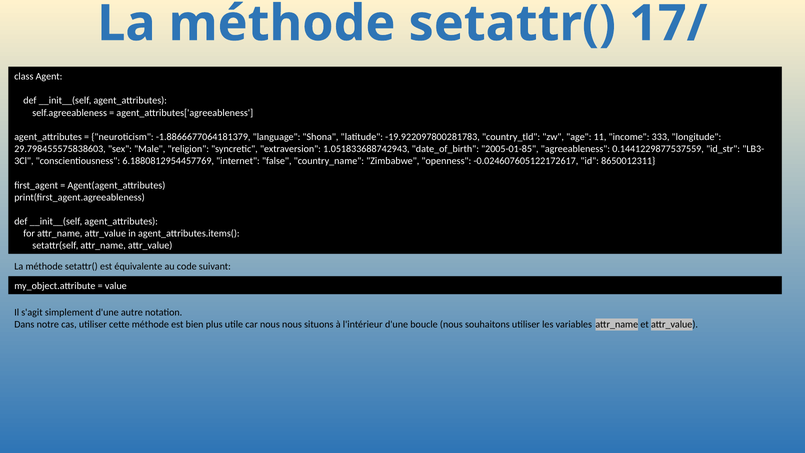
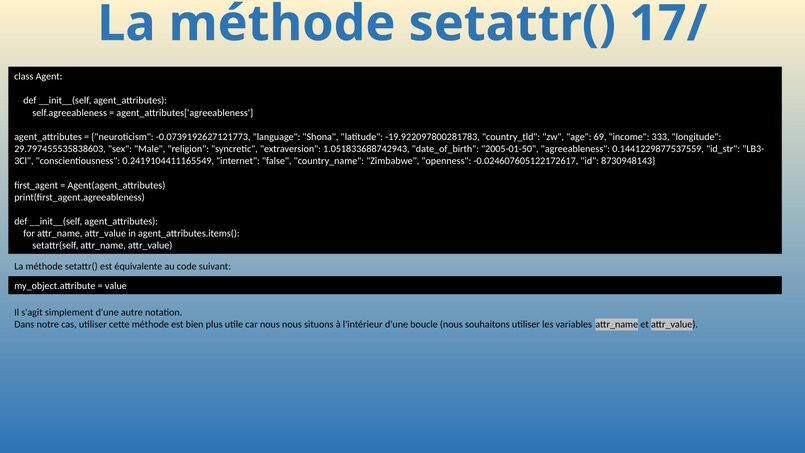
-1.8866677064181379: -1.8866677064181379 -> -0.0739192627121773 (203, 137)
11: 11 -> 69 (600, 137)
29.798455575838603: 29.798455575838603 -> 29.797455535838603 (60, 149)
2005-01-85: 2005-01-85 -> 2005-01-50 (510, 149)
6.1880812954457769: 6.1880812954457769 -> 0.2419104411165549 (168, 161)
8650012311: 8650012311 -> 8730948143 (628, 161)
